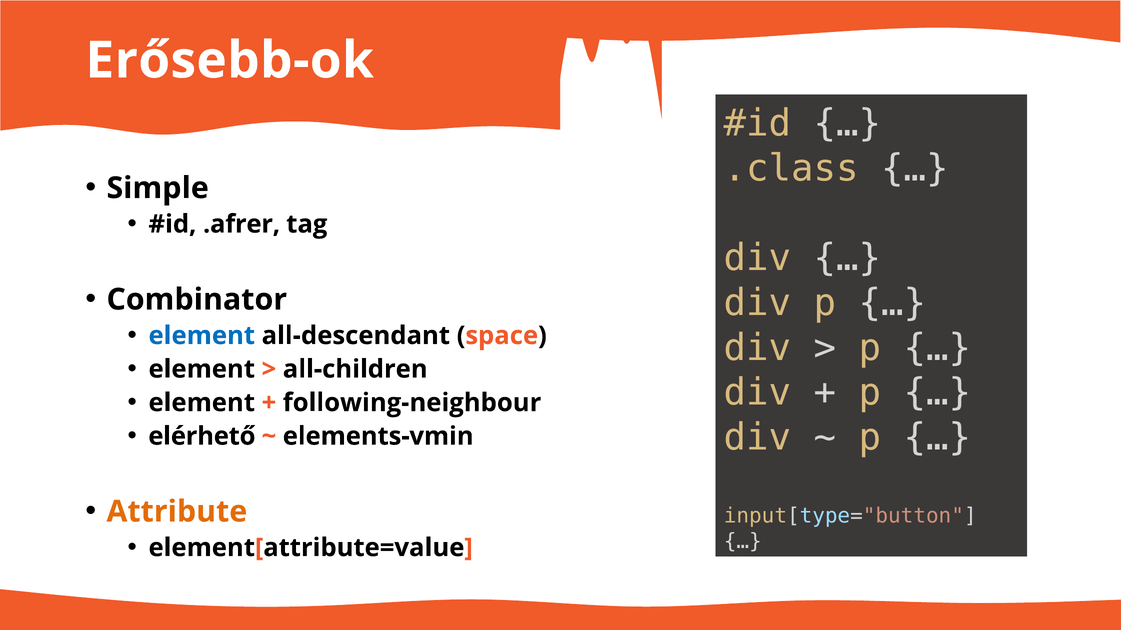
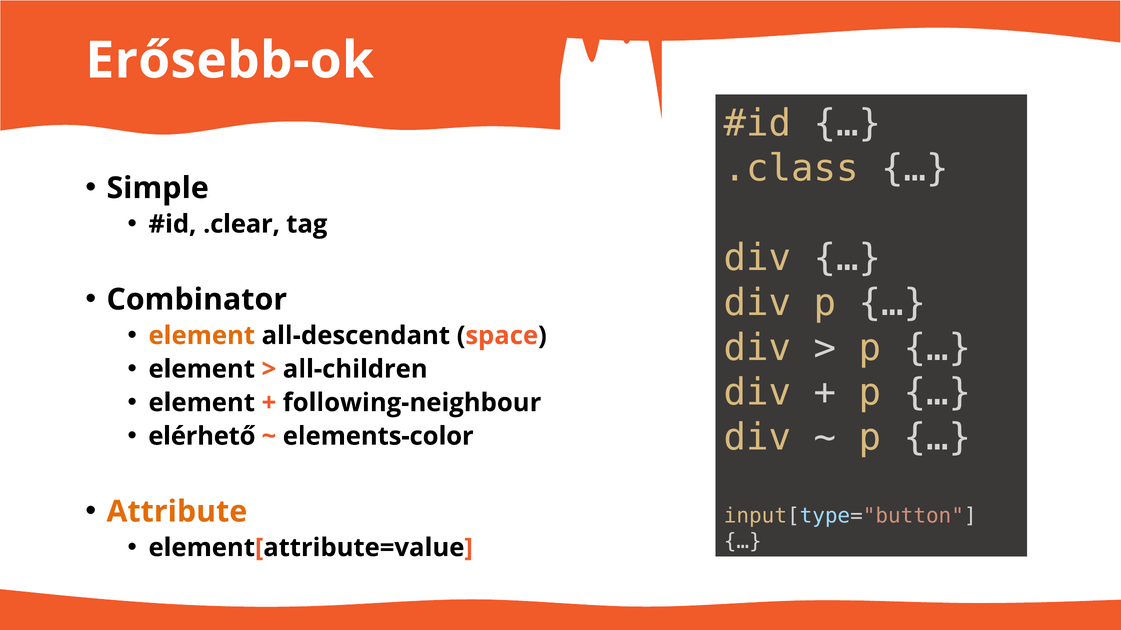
.afrer: .afrer -> .clear (241, 224)
element colour: blue -> orange (202, 336)
elements-vmin: elements-vmin -> elements-color (378, 437)
